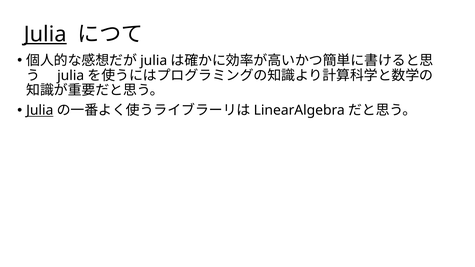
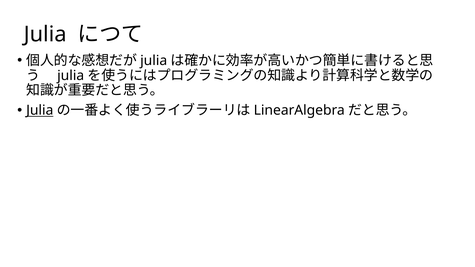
Julia underline: present -> none (45, 34)
